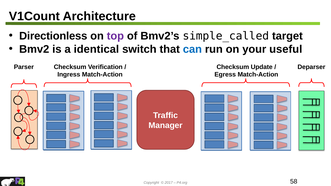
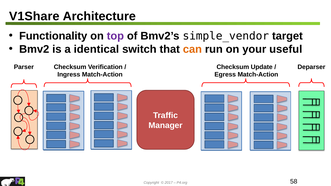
V1Count: V1Count -> V1Share (34, 16)
Directionless: Directionless -> Functionality (53, 36)
simple_called: simple_called -> simple_vendor (226, 36)
can colour: blue -> orange (192, 49)
